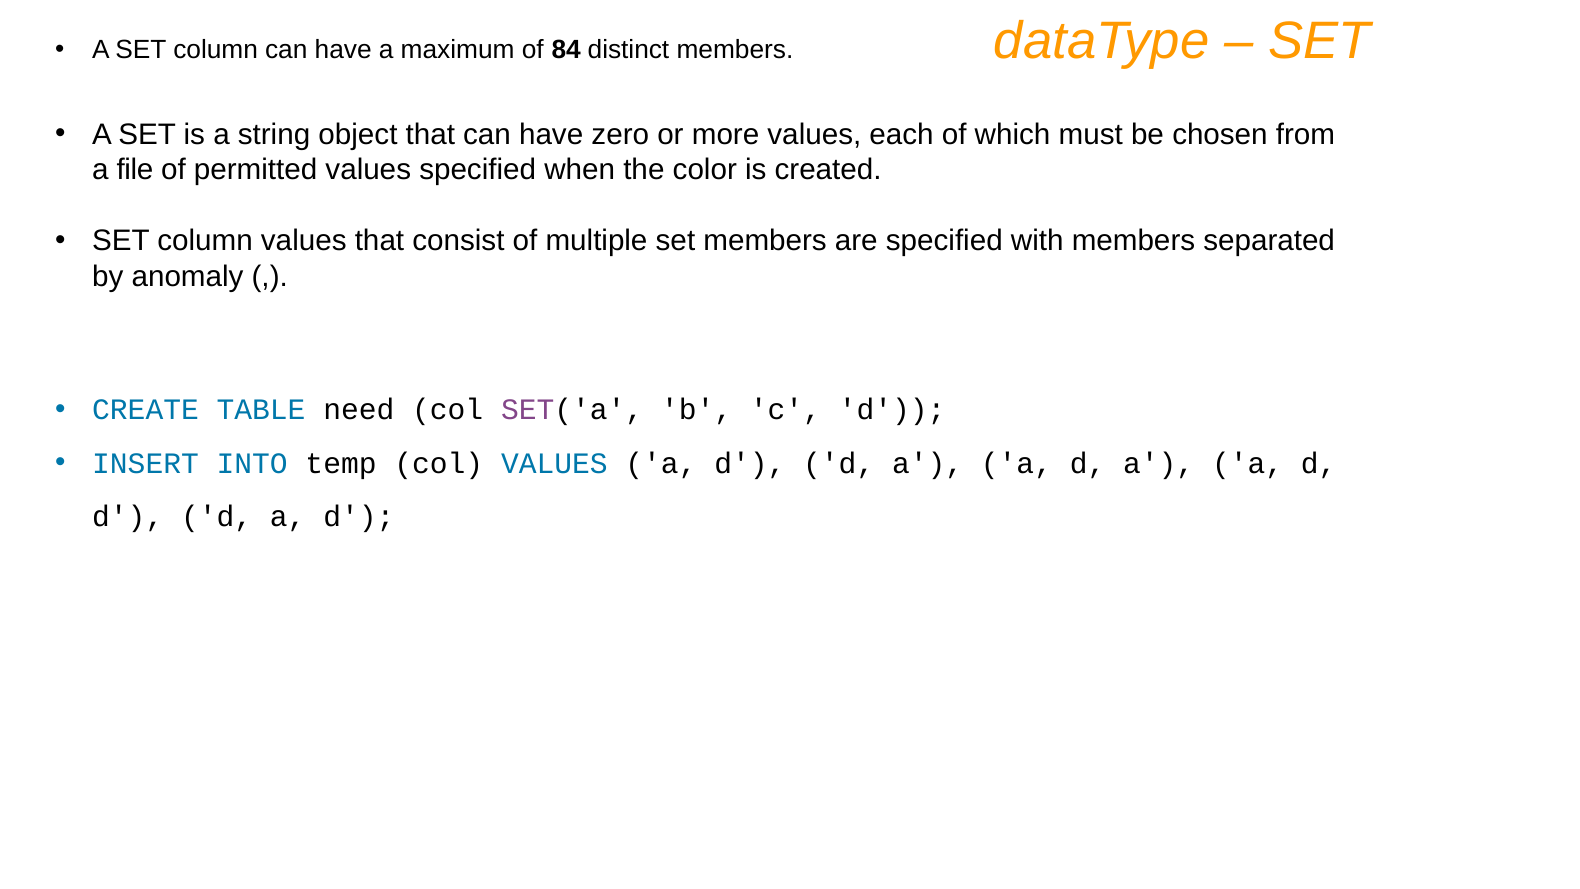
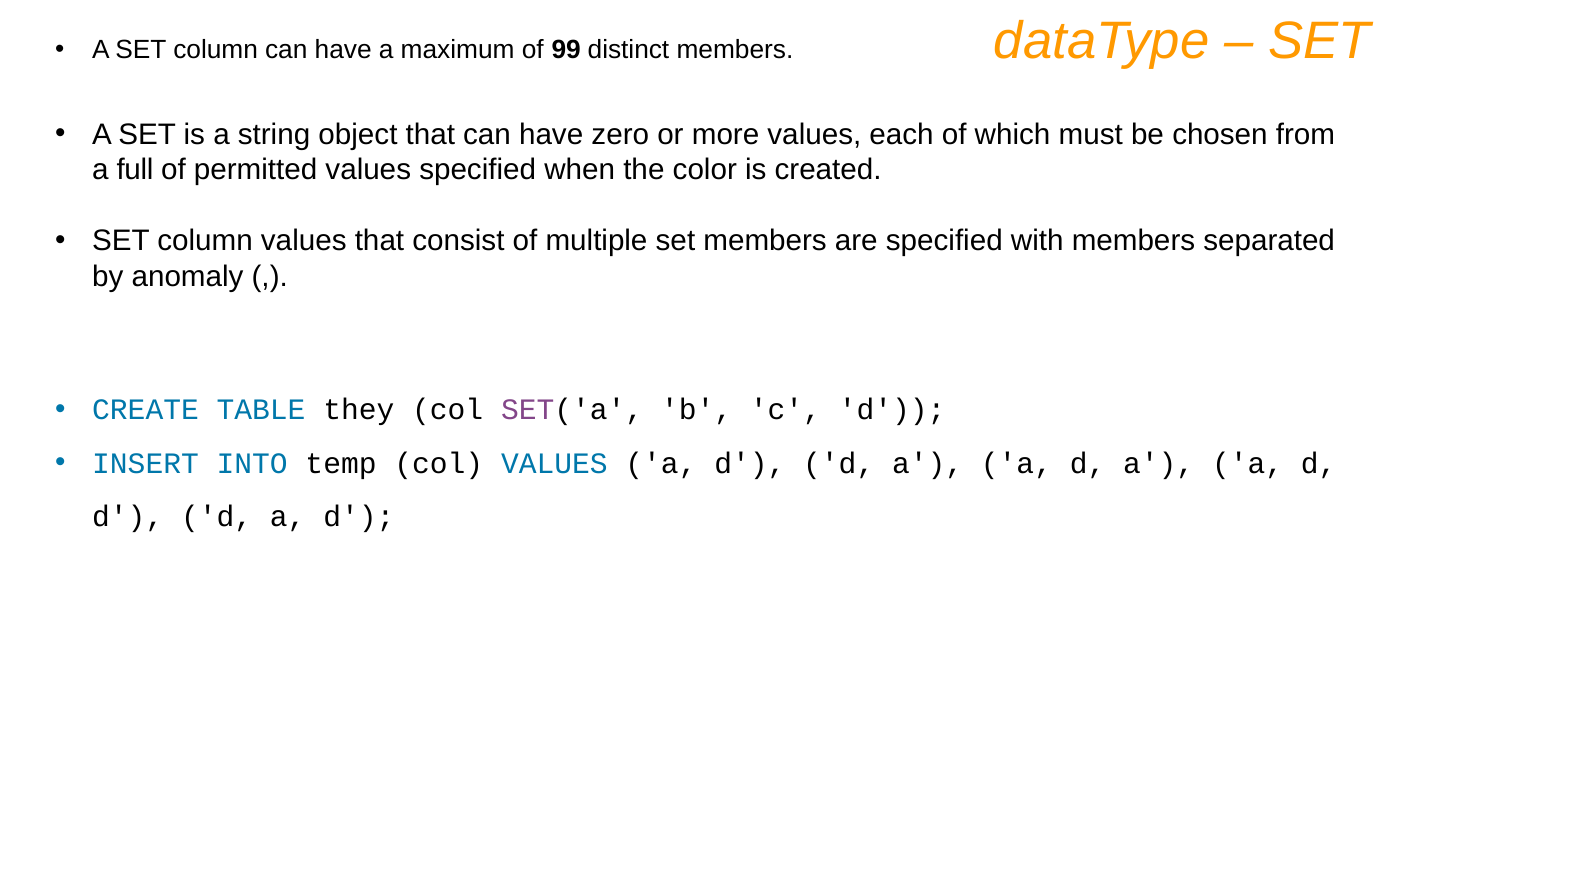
84: 84 -> 99 (566, 50)
file: file -> full (135, 170)
need: need -> they (359, 410)
